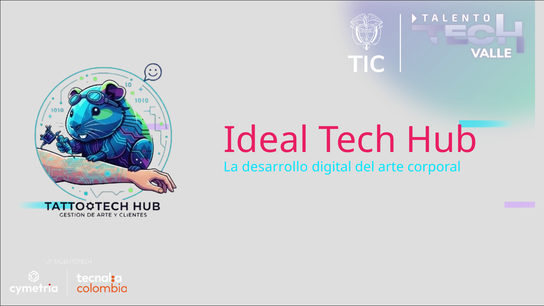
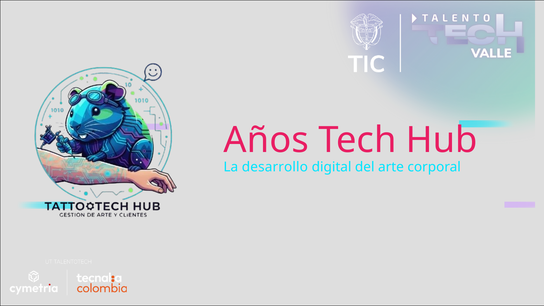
Ideal: Ideal -> Años (266, 140)
